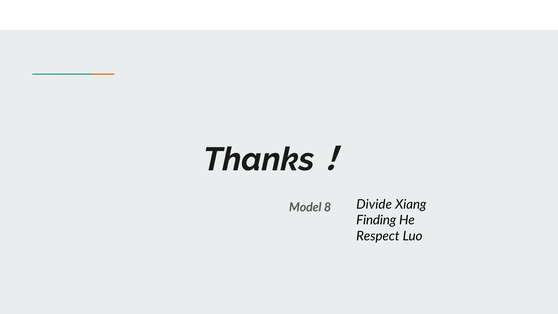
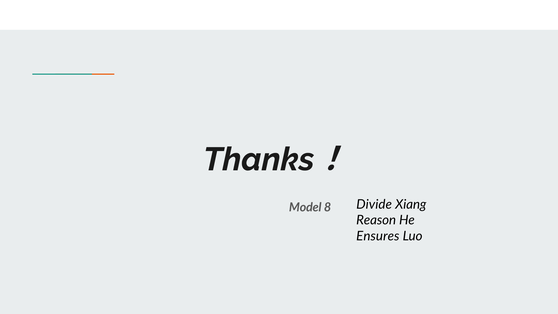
Finding: Finding -> Reason (376, 220)
Respect: Respect -> Ensures (378, 236)
